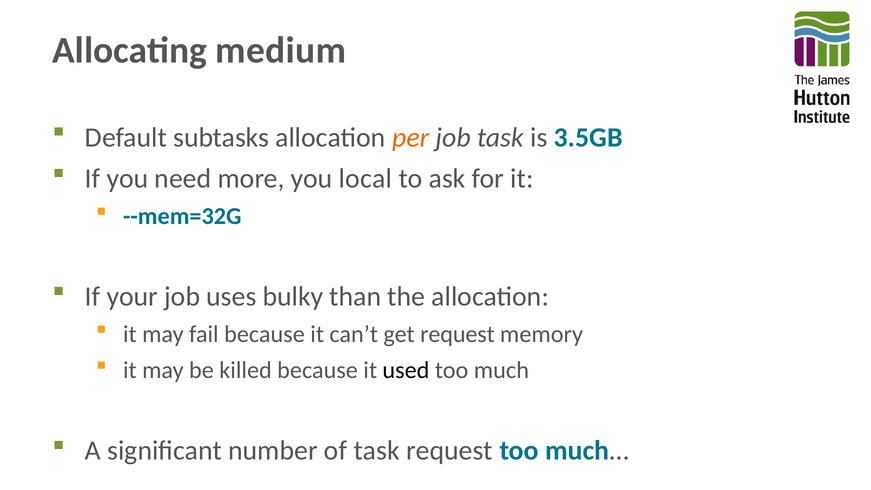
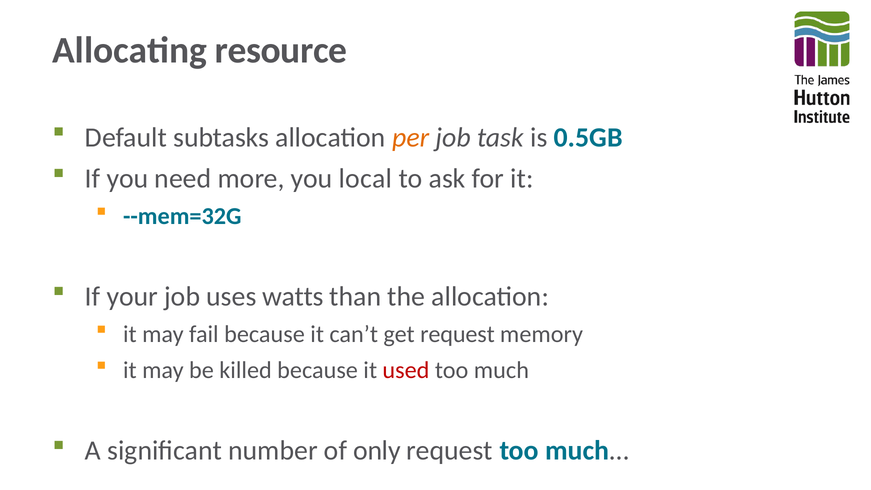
medium: medium -> resource (281, 51)
3.5GB: 3.5GB -> 0.5GB (588, 137)
bulky: bulky -> watts (293, 296)
used colour: black -> red (406, 370)
of task: task -> only (377, 450)
